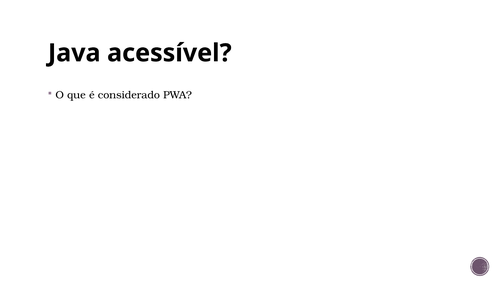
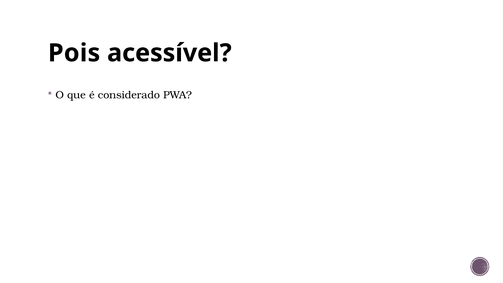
Java: Java -> Pois (74, 53)
